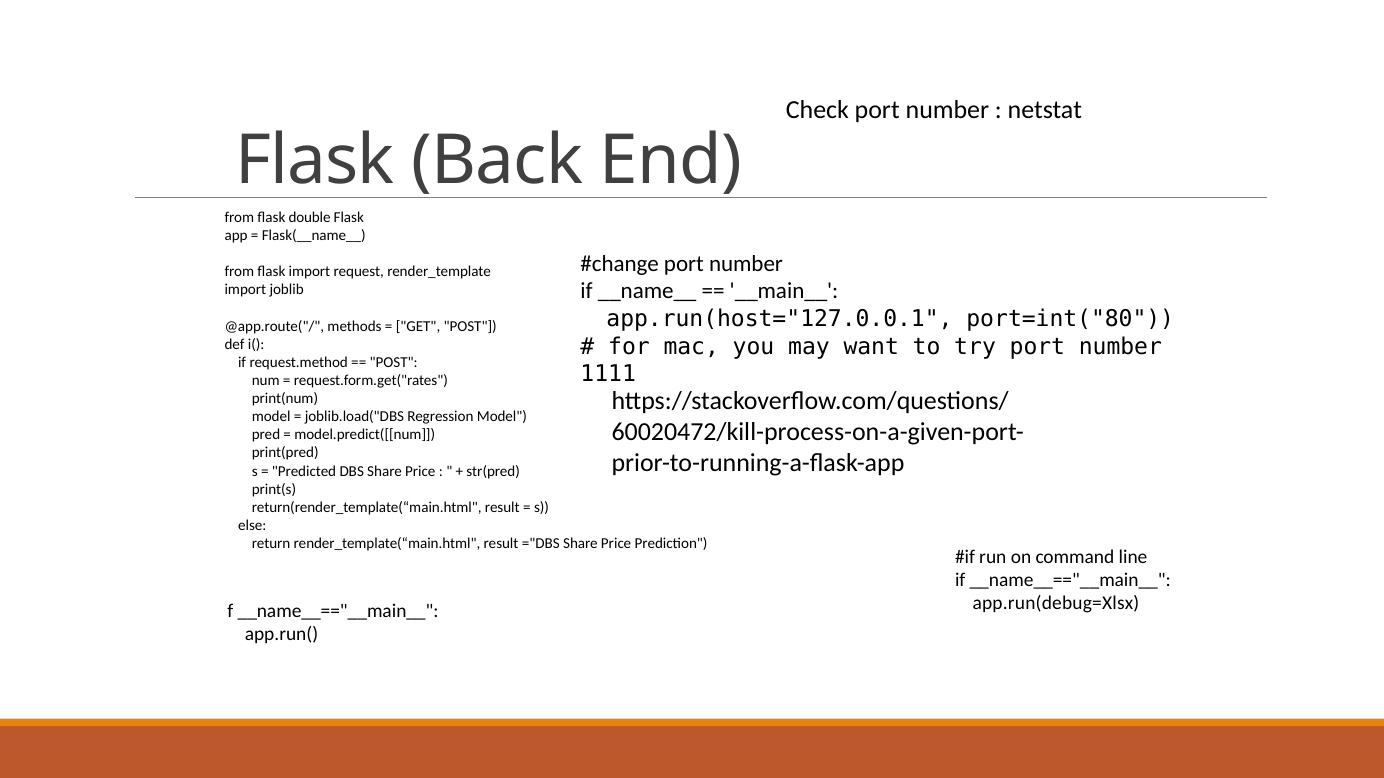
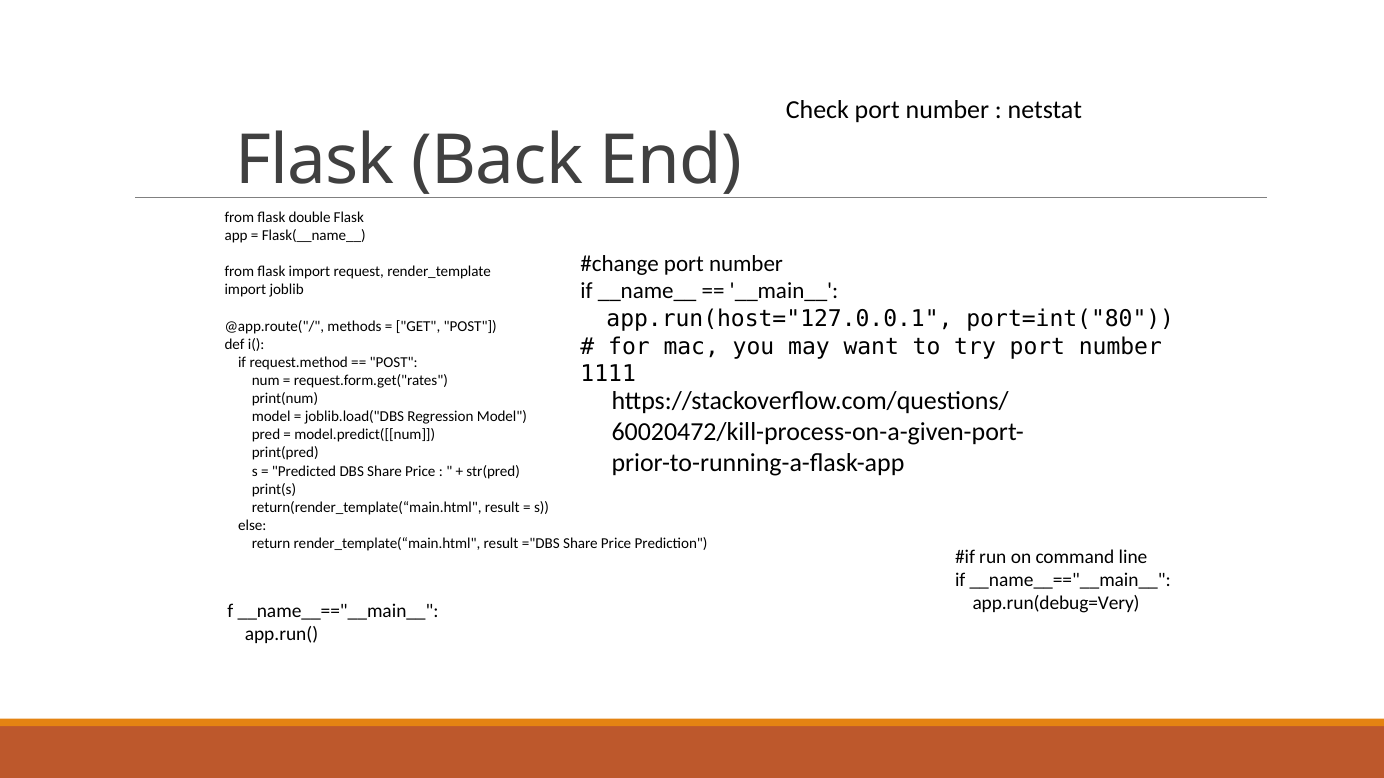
app.run(debug=Xlsx: app.run(debug=Xlsx -> app.run(debug=Very (1056, 604)
